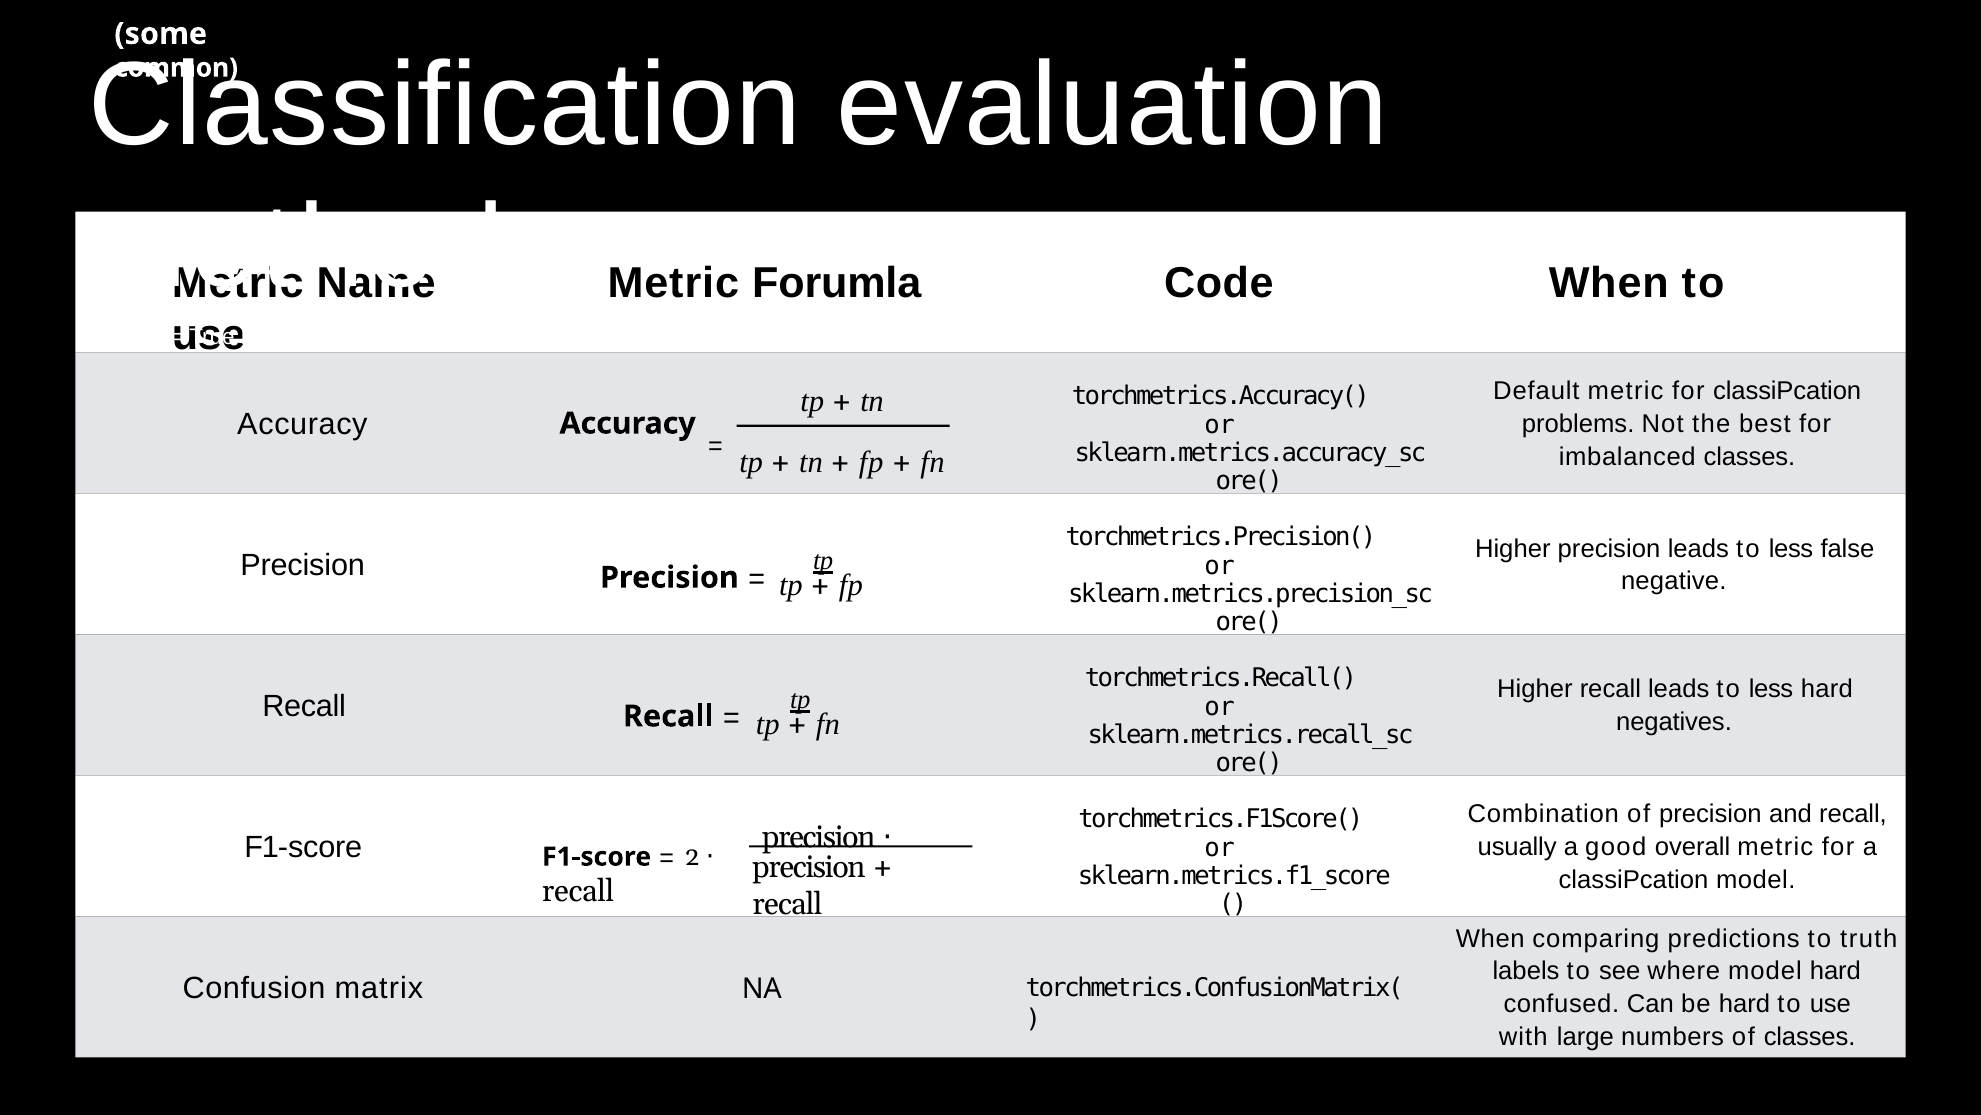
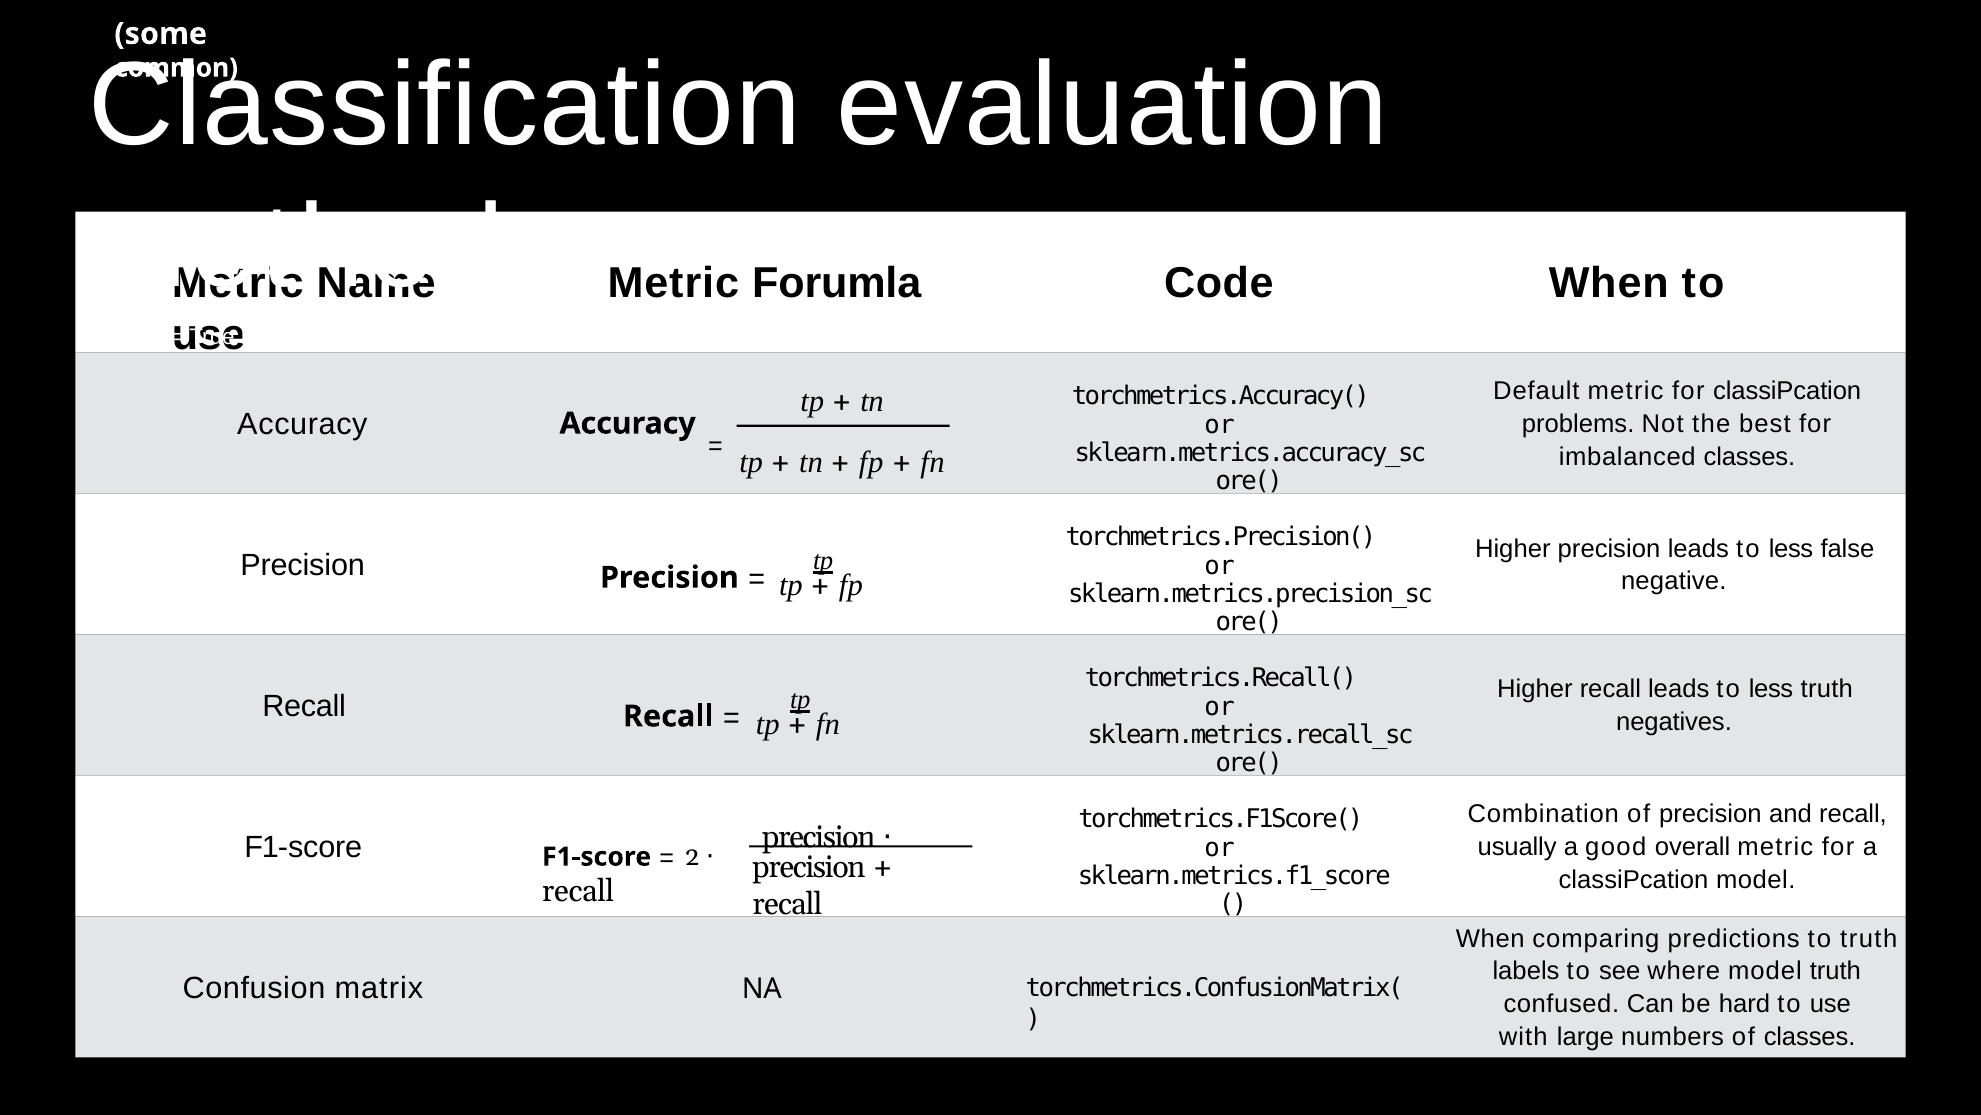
less hard: hard -> truth (1827, 689)
model hard: hard -> truth (1835, 971)
